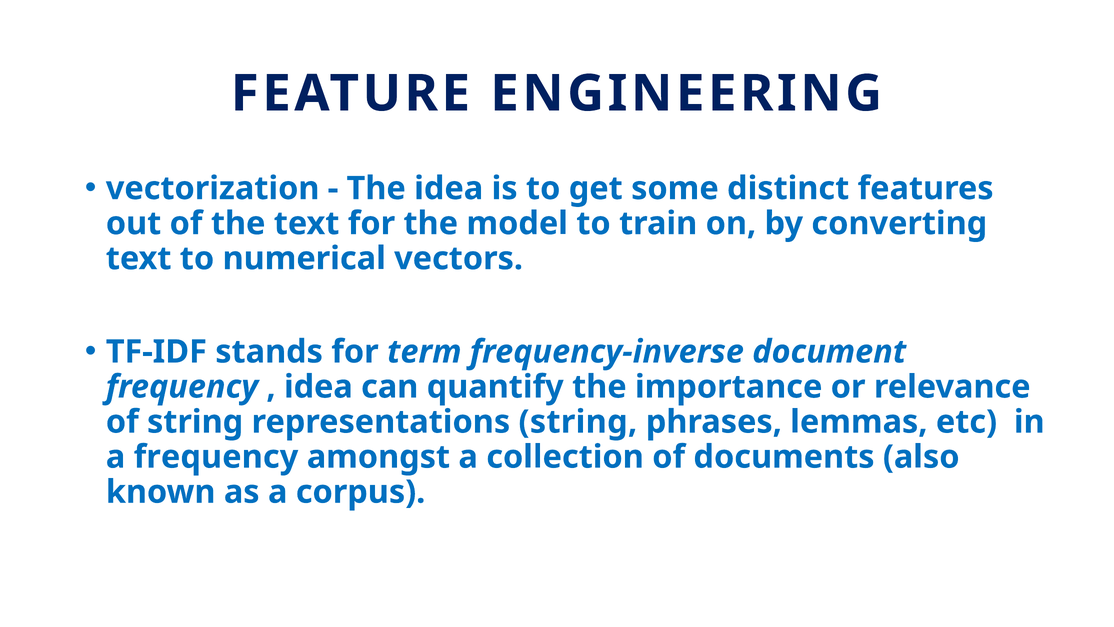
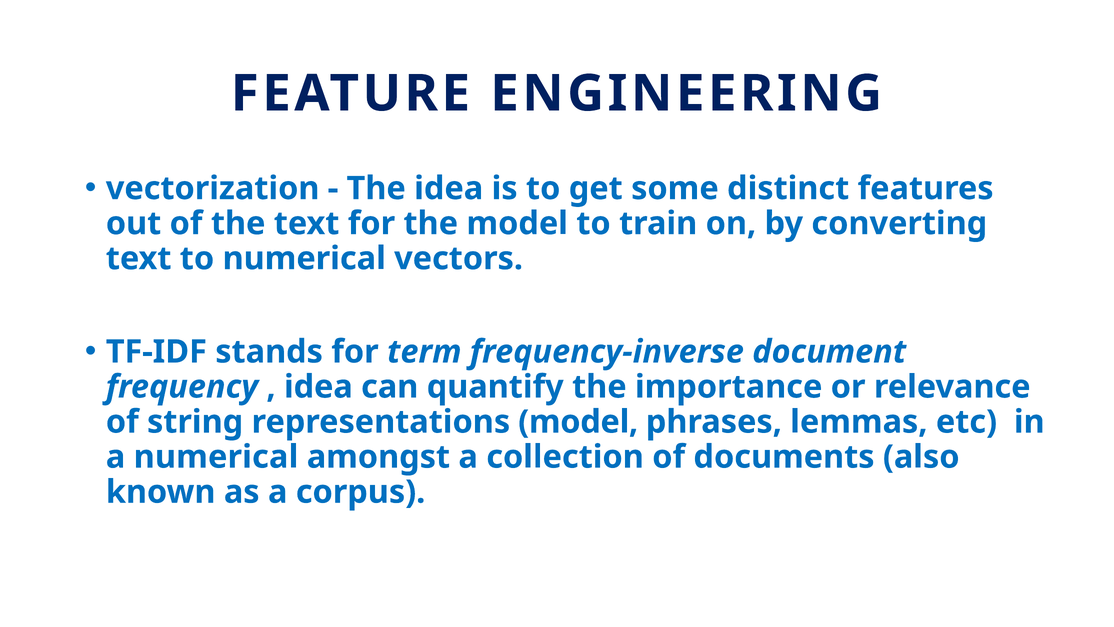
representations string: string -> model (578, 422)
a frequency: frequency -> numerical (216, 457)
